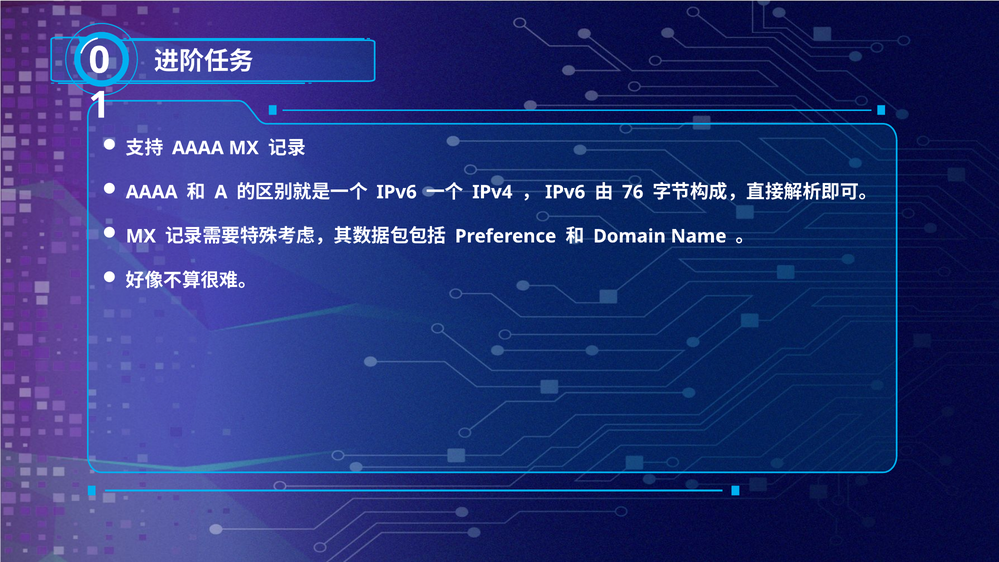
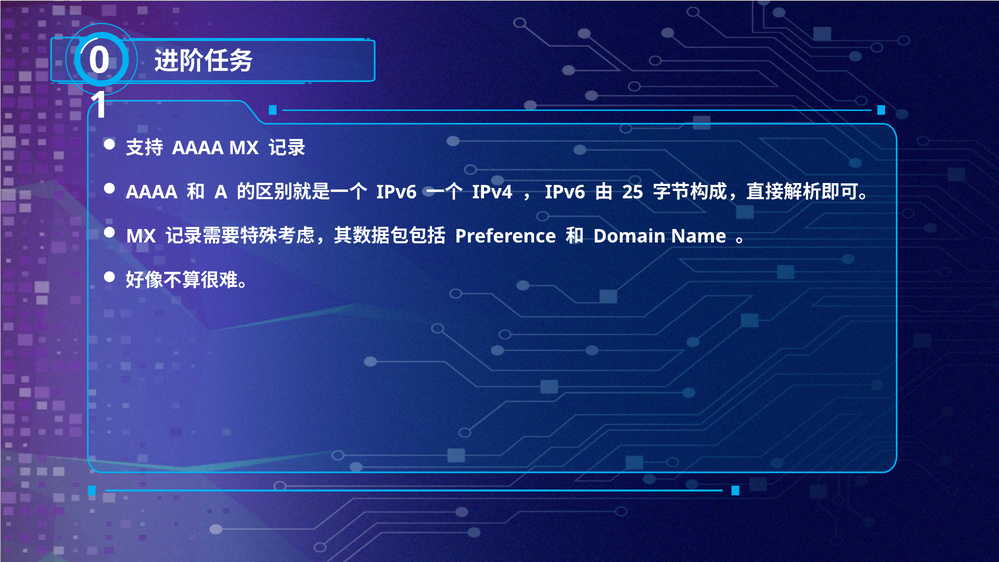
76: 76 -> 25 (633, 192)
